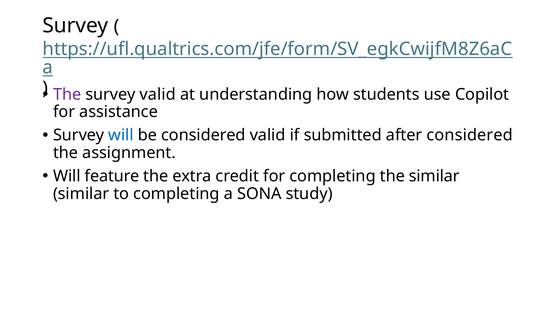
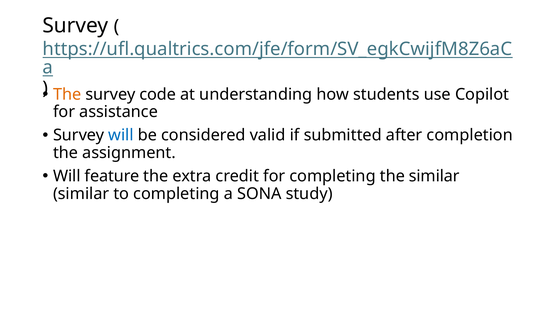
The colour: purple -> orange (67, 94)
survey valid: valid -> code (158, 94)
after considered: considered -> completion (470, 135)
